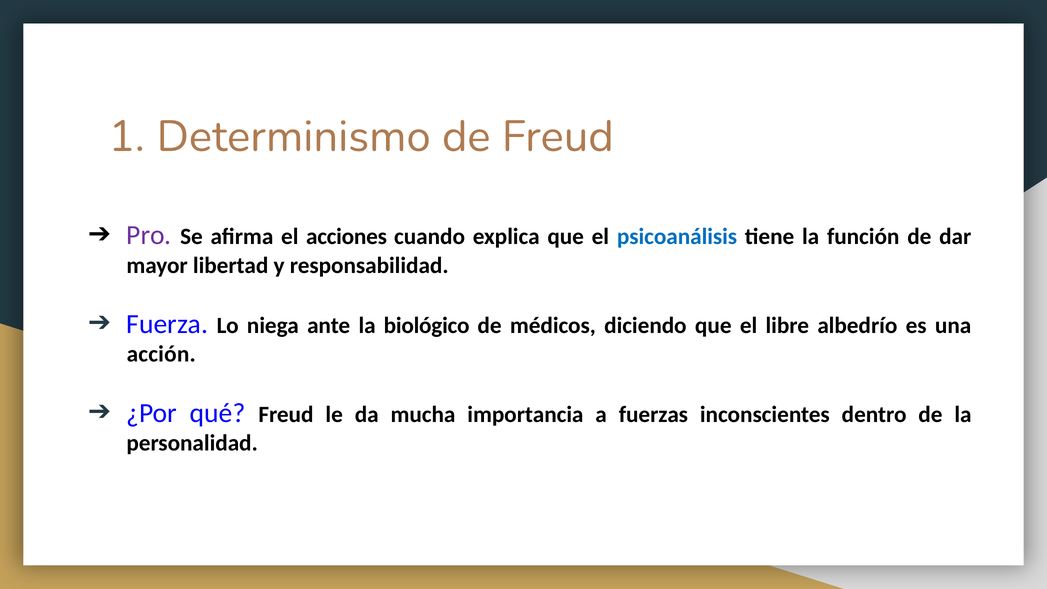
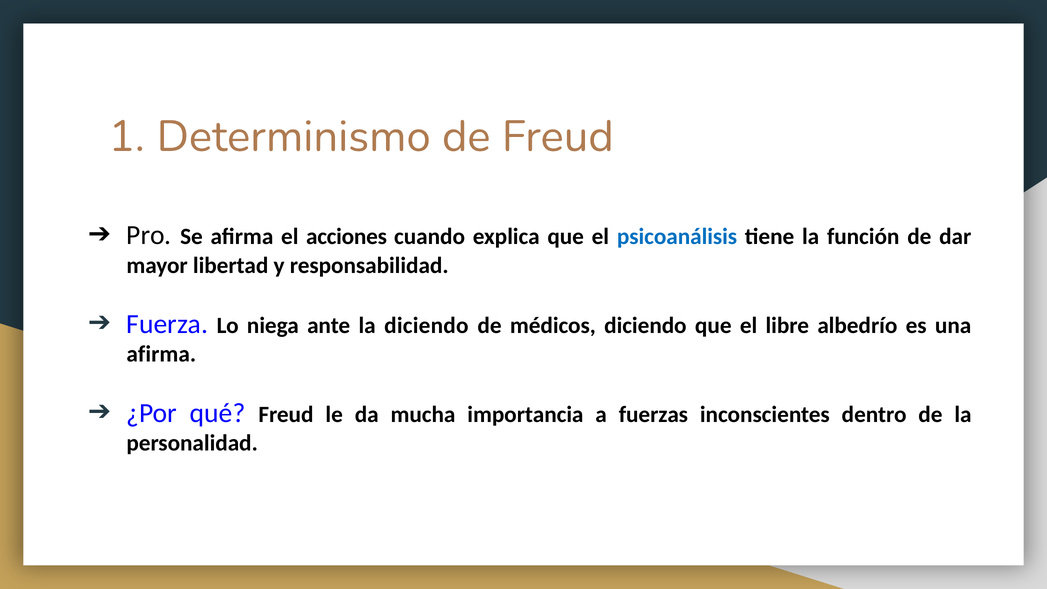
Pro colour: purple -> black (149, 235)
la biológico: biológico -> diciendo (426, 326)
acción: acción -> afirma (161, 354)
